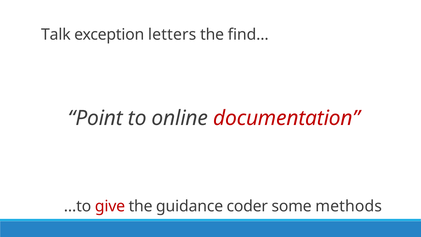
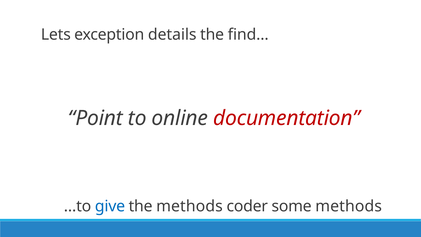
Talk: Talk -> Lets (56, 35)
letters: letters -> details (172, 35)
give colour: red -> blue (110, 206)
the guidance: guidance -> methods (189, 206)
